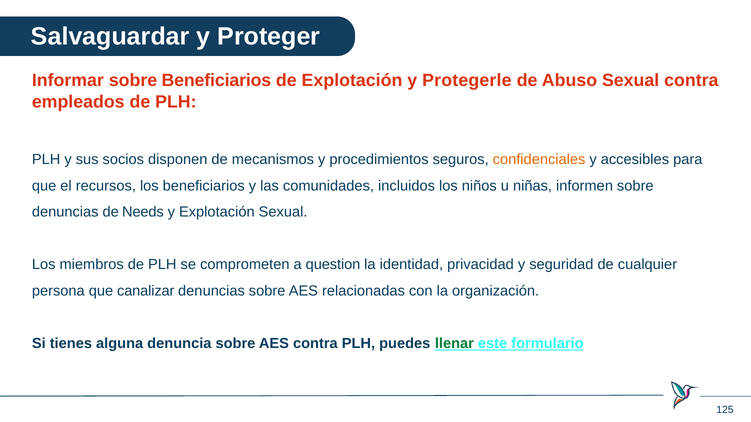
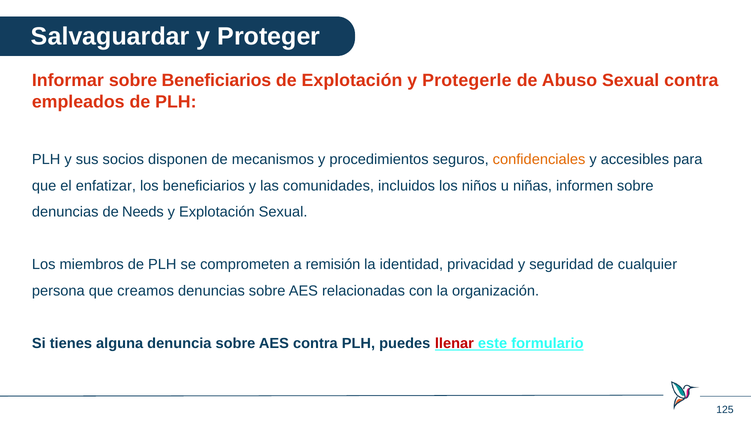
recursos: recursos -> enfatizar (106, 186)
question: question -> remisión (333, 265)
canalizar: canalizar -> creamos (146, 291)
llenar colour: green -> red (454, 344)
